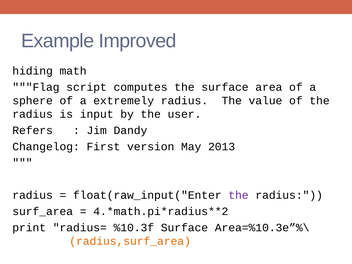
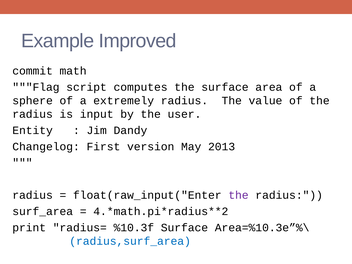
hiding: hiding -> commit (33, 71)
Refers: Refers -> Entity (33, 130)
radius,surf_area colour: orange -> blue (130, 241)
